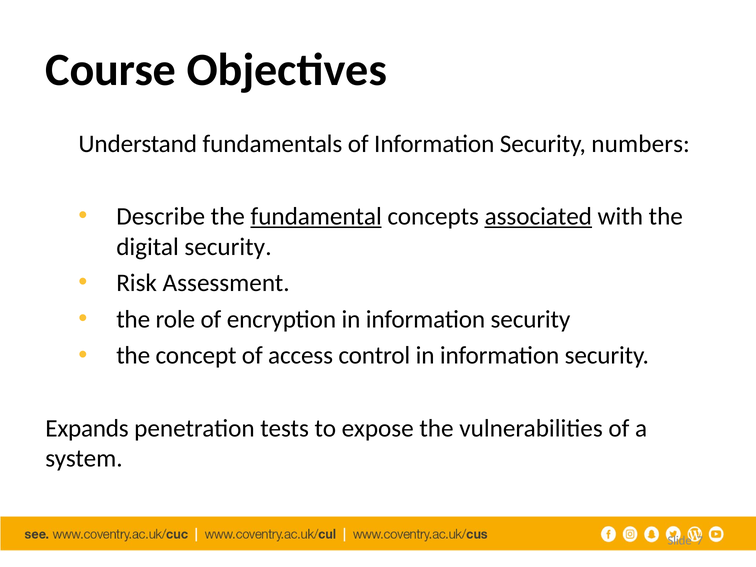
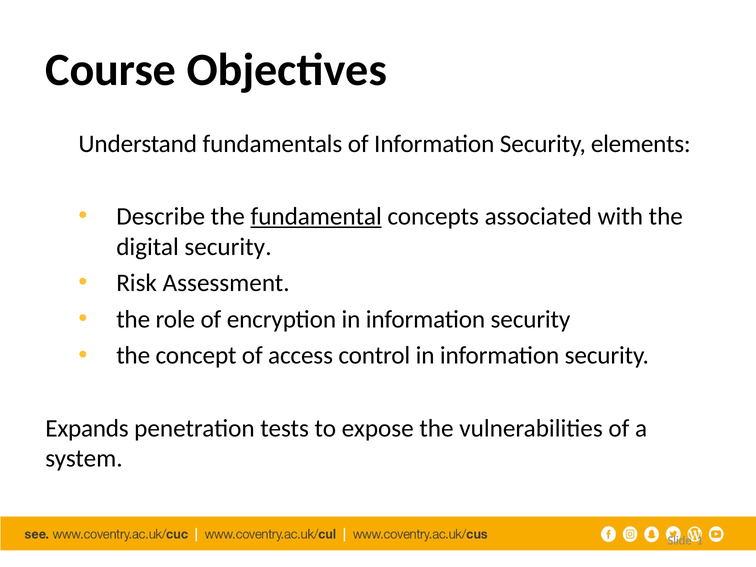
numbers: numbers -> elements (641, 144)
associated underline: present -> none (538, 217)
7: 7 -> 1 (700, 541)
